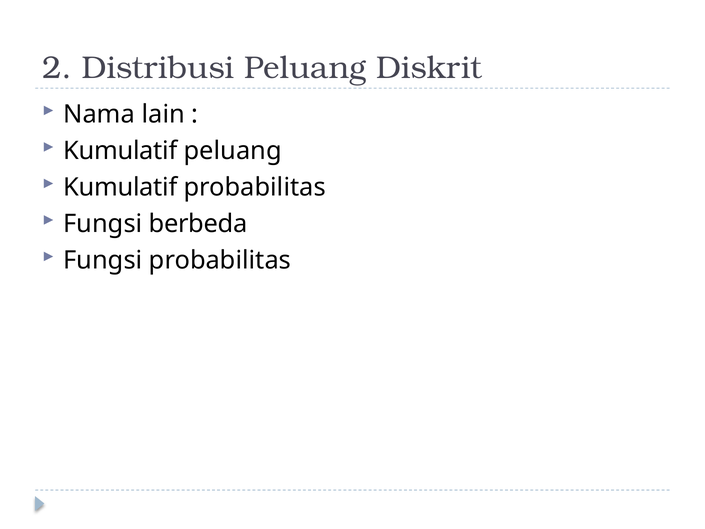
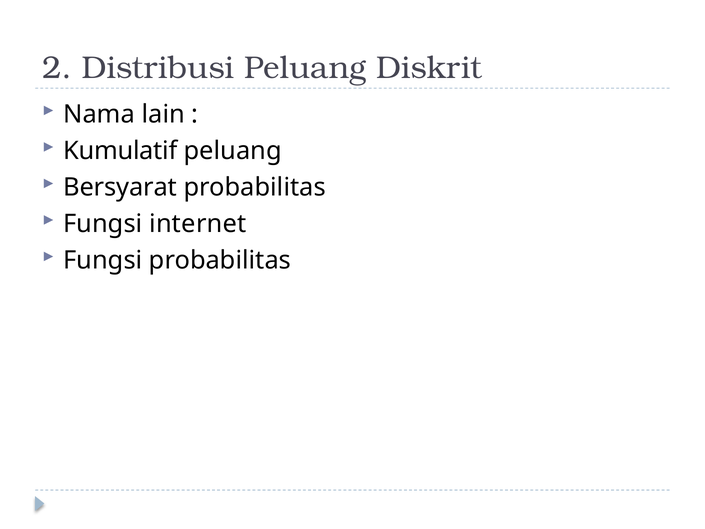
Kumulatif: Kumulatif -> Bersyarat (120, 187)
berbeda: berbeda -> internet (198, 224)
